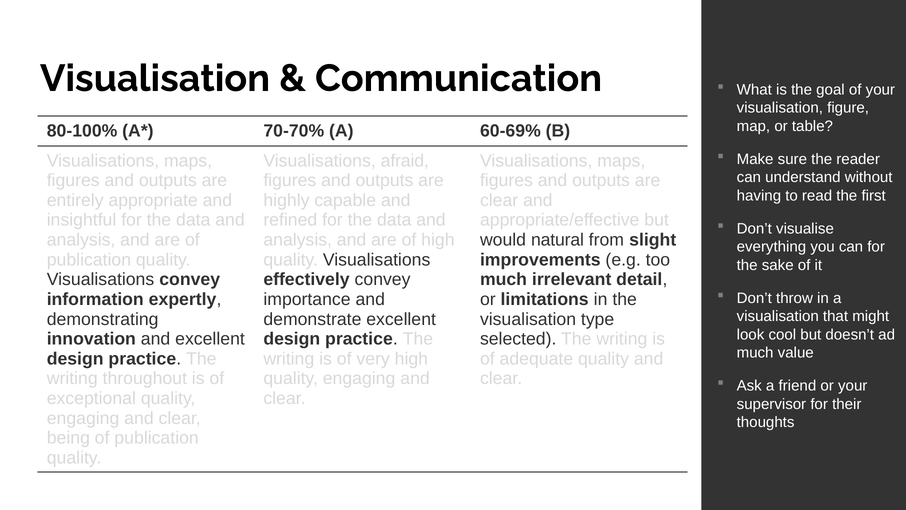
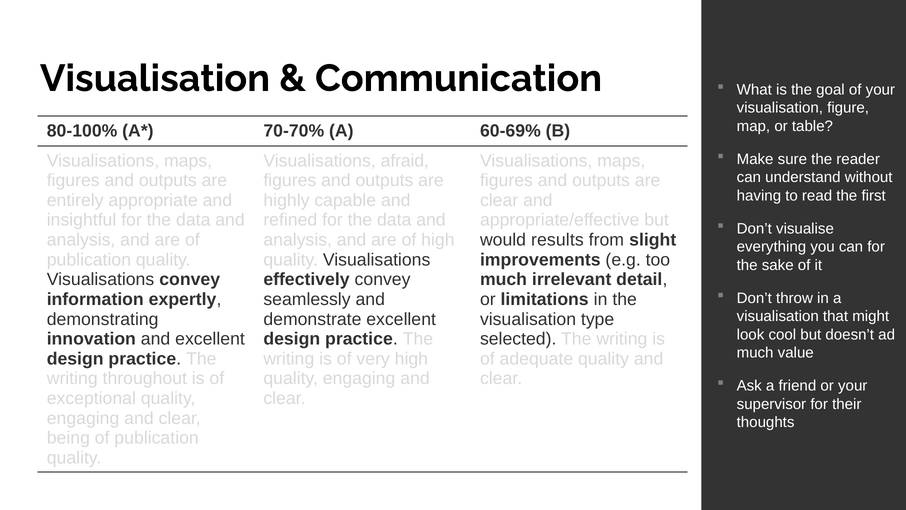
natural: natural -> results (557, 240)
importance: importance -> seamlessly (307, 299)
